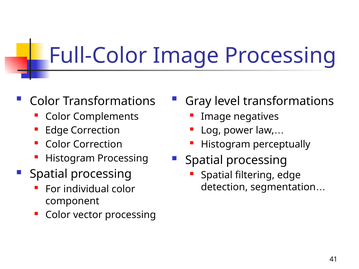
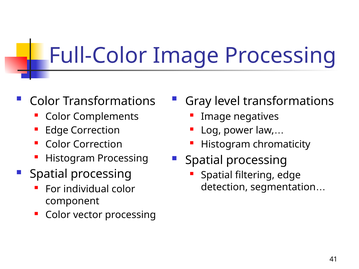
perceptually: perceptually -> chromaticity (282, 145)
